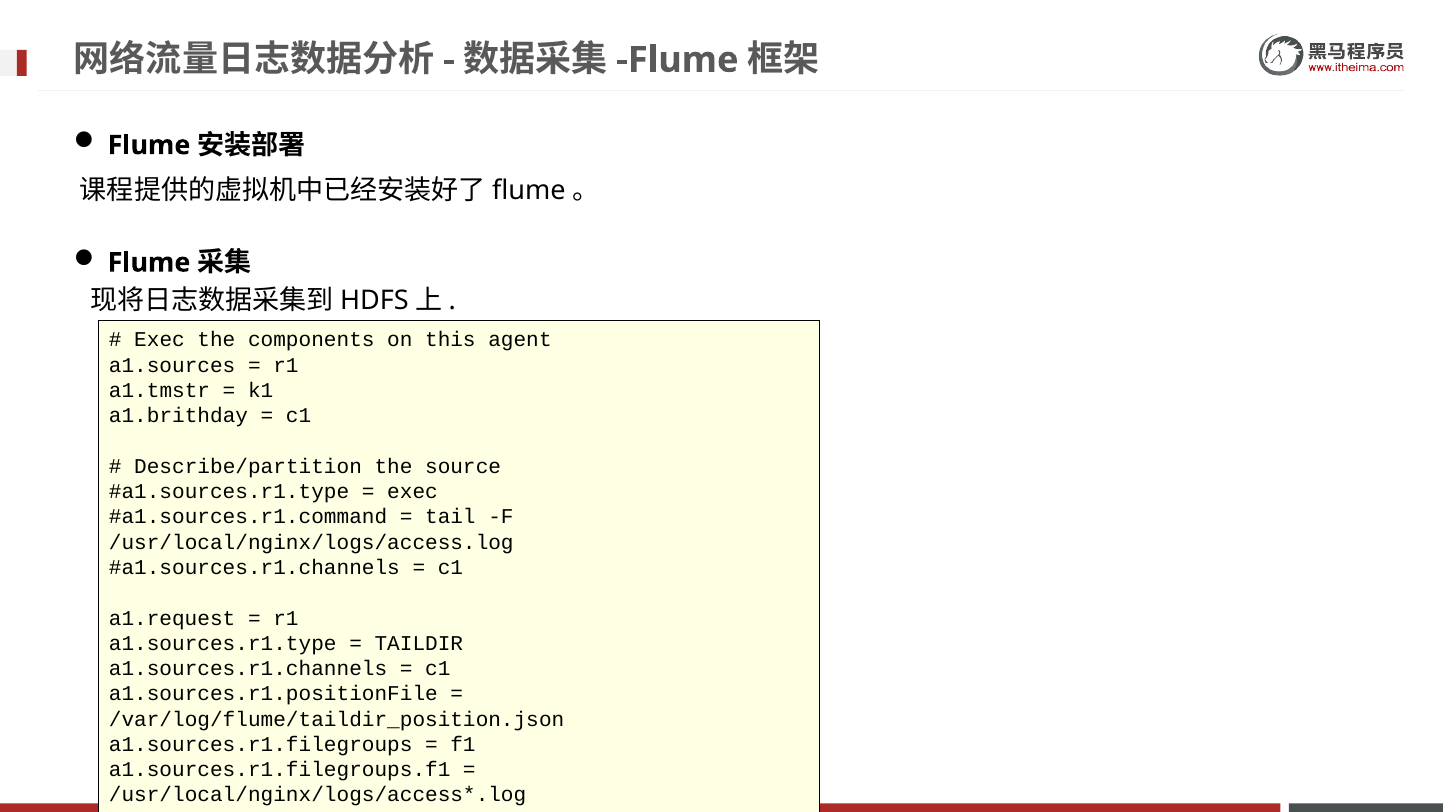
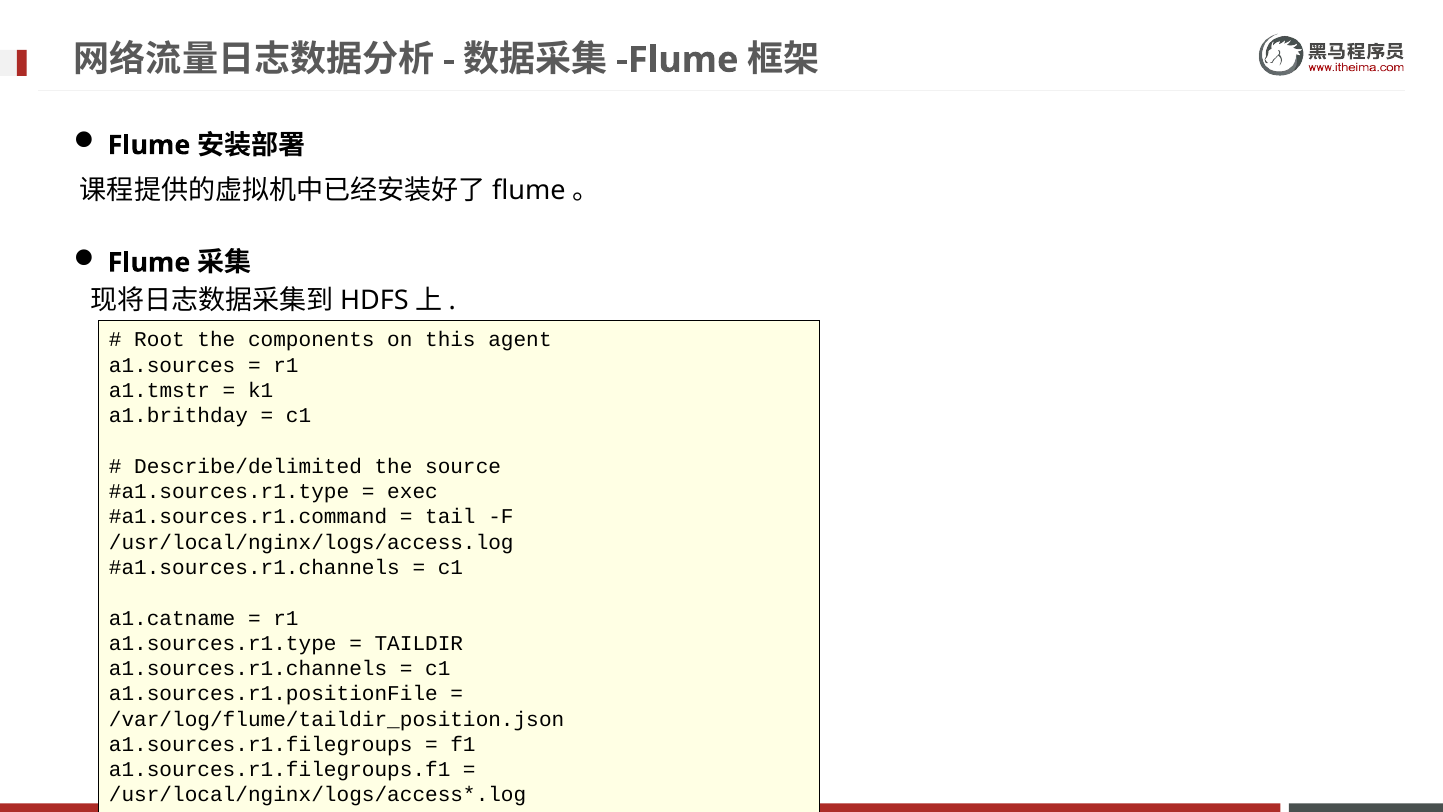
Exec: Exec -> Root (159, 340)
Describe/partition: Describe/partition -> Describe/delimited (248, 466)
a1.request: a1.request -> a1.catname (172, 618)
